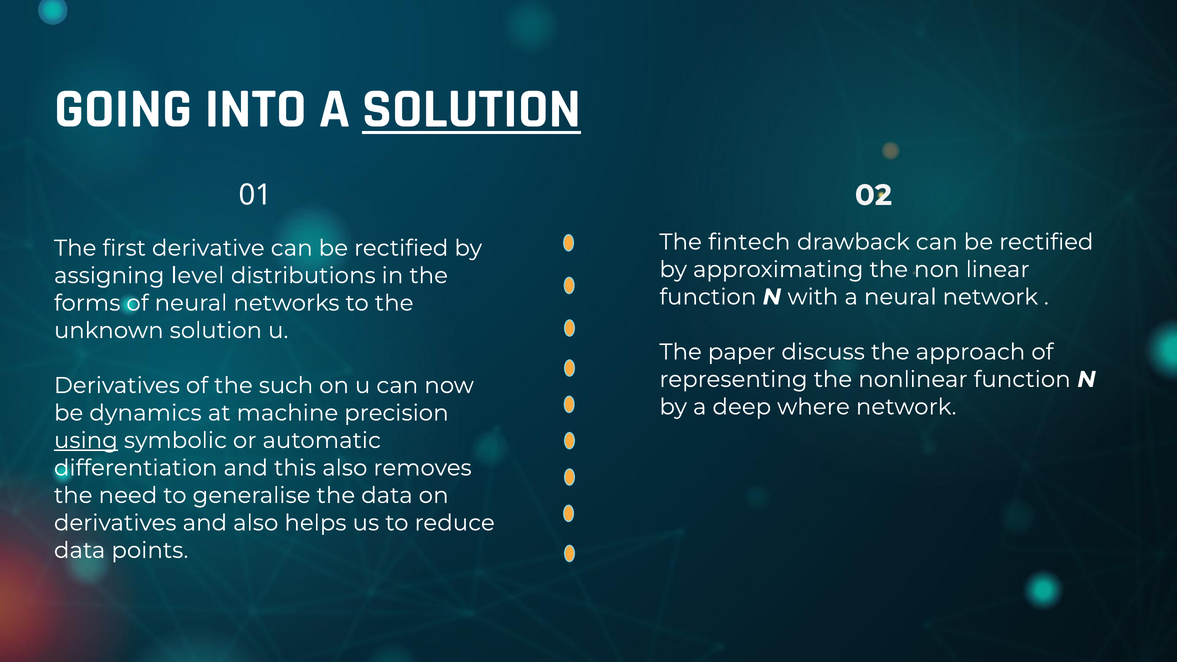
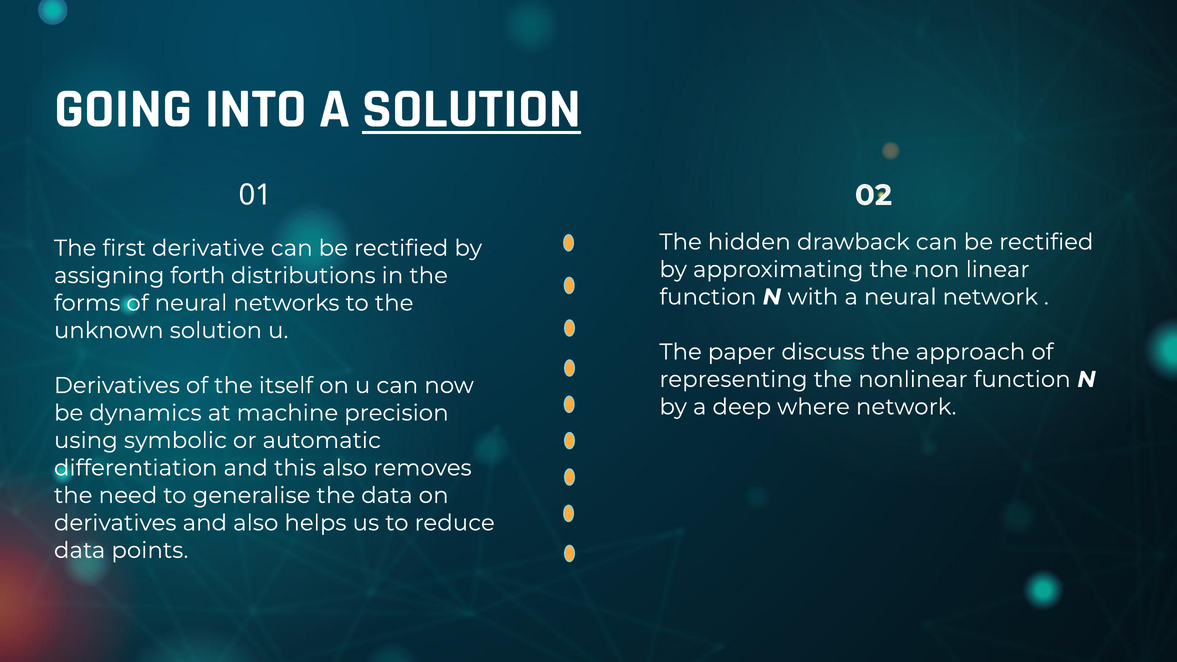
fintech: fintech -> hidden (749, 242)
level: level -> forth (198, 276)
such: such -> itself (286, 386)
using underline: present -> none (86, 440)
